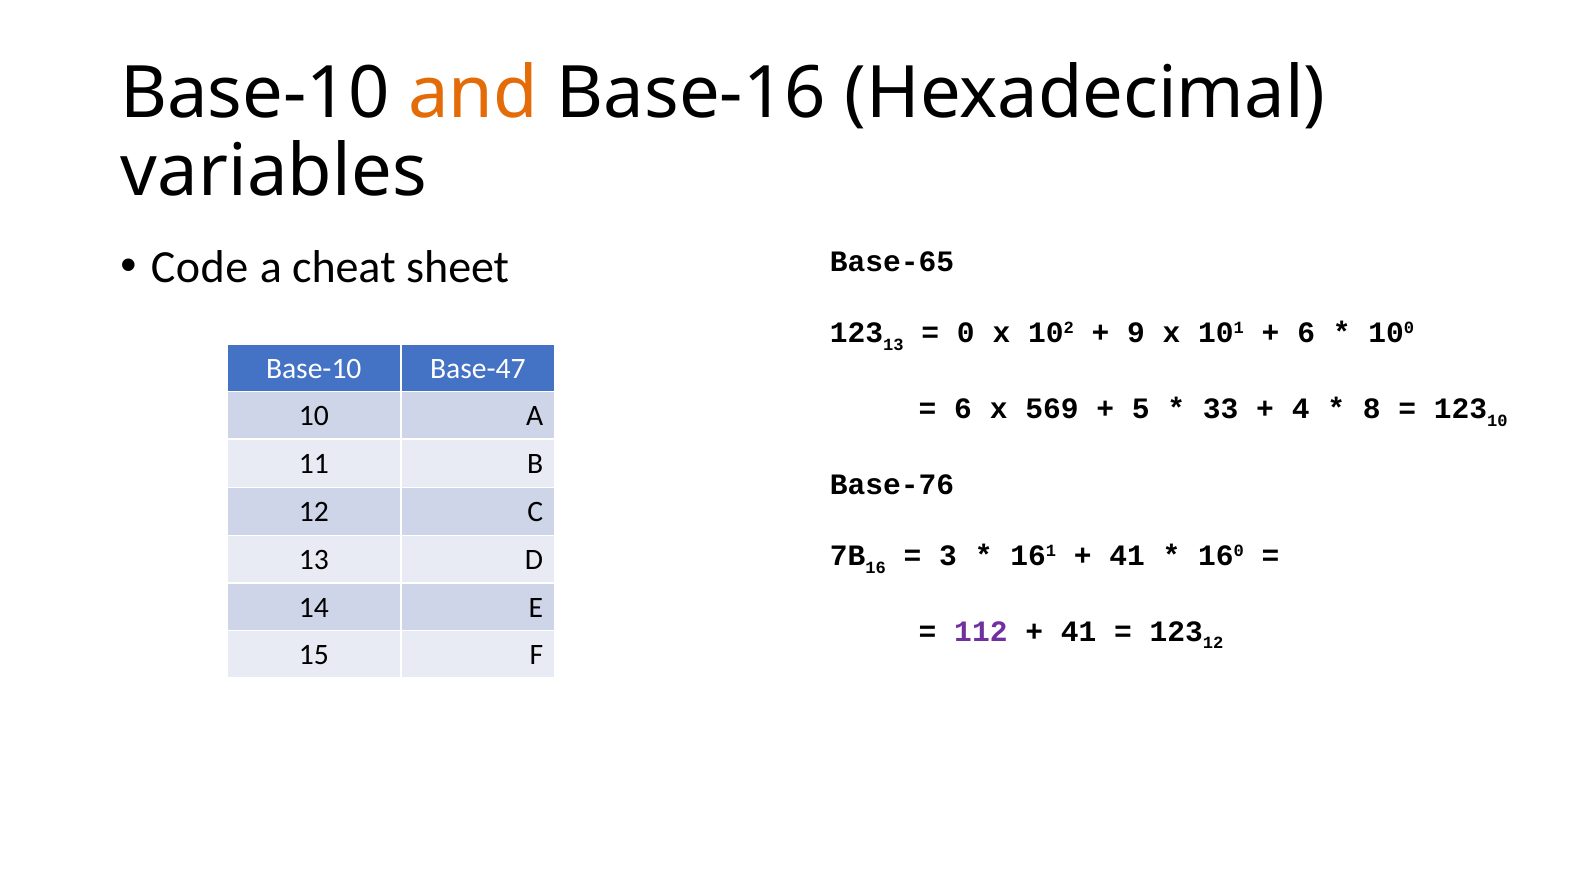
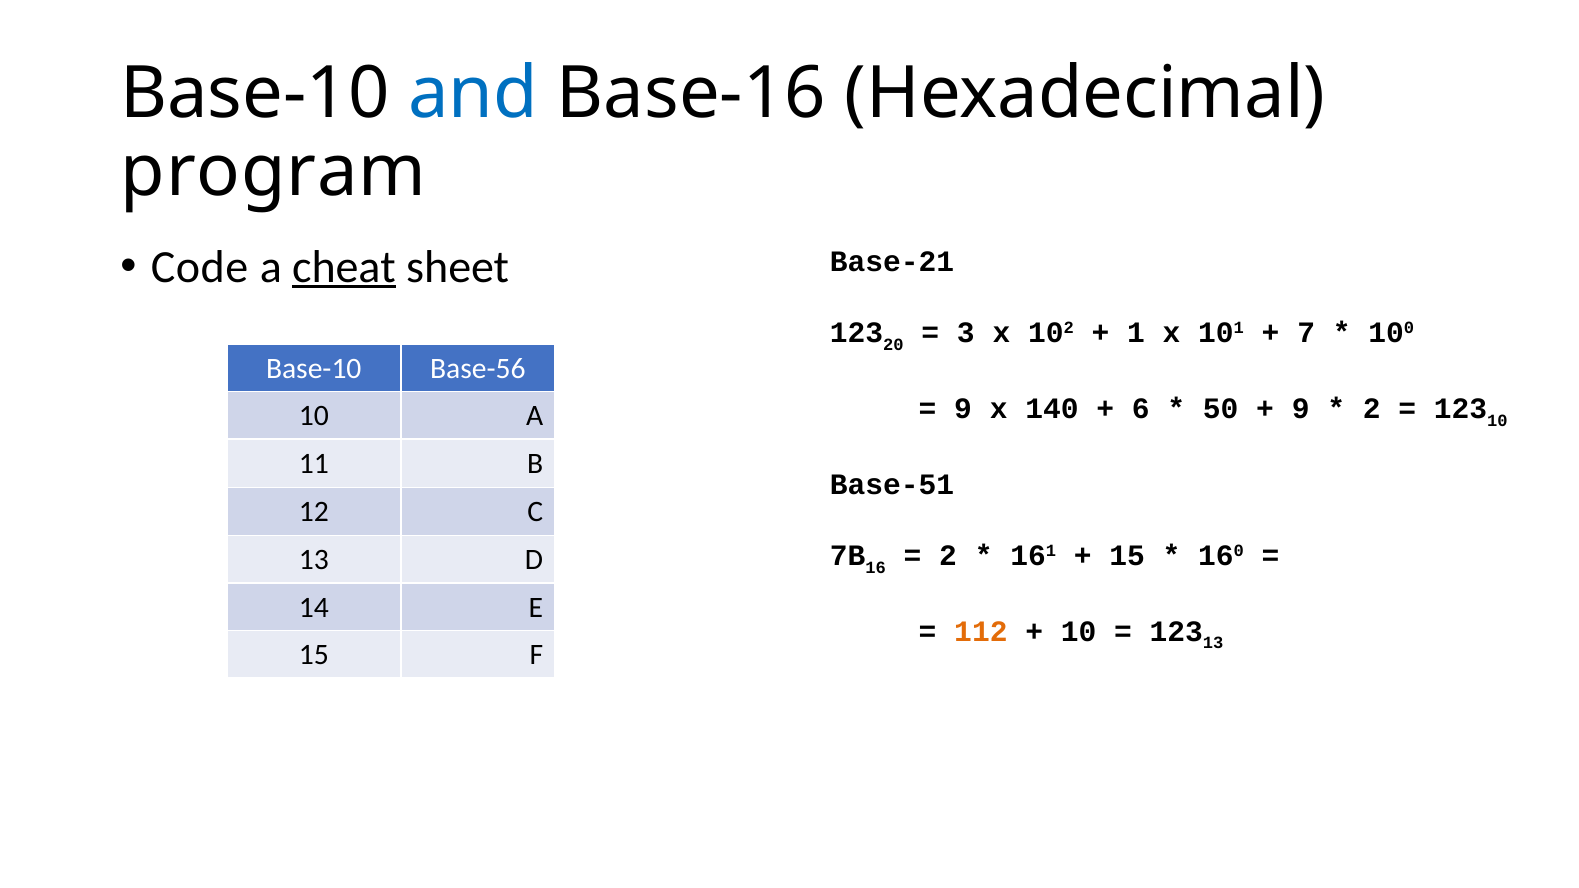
and colour: orange -> blue (473, 94)
variables: variables -> program (273, 172)
cheat underline: none -> present (344, 267)
Base-65: Base-65 -> Base-21 (892, 262)
13: 13 -> 20 (893, 345)
0: 0 -> 3 (966, 333)
9: 9 -> 1 (1136, 333)
6: 6 -> 7 (1306, 333)
Base-47: Base-47 -> Base-56 (478, 369)
6: 6 -> 9 (963, 409)
569: 569 -> 140 (1052, 409)
5: 5 -> 6 (1141, 409)
33: 33 -> 50 (1221, 409)
4: 4 -> 9 (1301, 409)
8: 8 -> 2 (1372, 409)
Base-76: Base-76 -> Base-51 (892, 485)
3: 3 -> 2 (948, 556)
41: 41 -> 15 (1127, 556)
112 colour: purple -> orange (981, 632)
41: 41 -> 10 (1079, 632)
12: 12 -> 13 (1213, 643)
